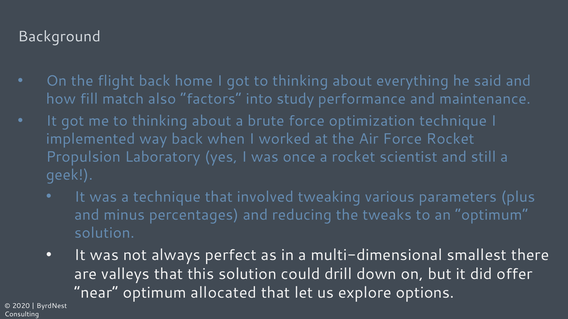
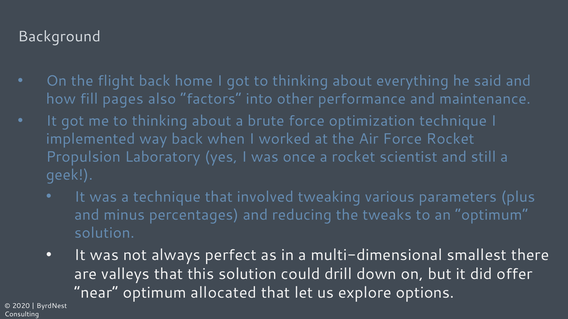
match: match -> pages (123, 99)
study: study -> other (295, 99)
